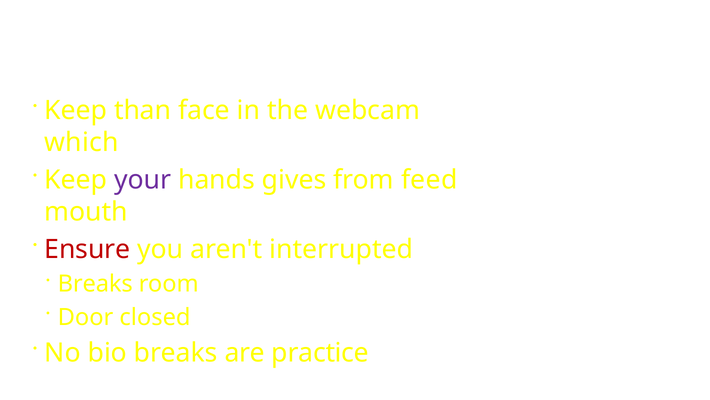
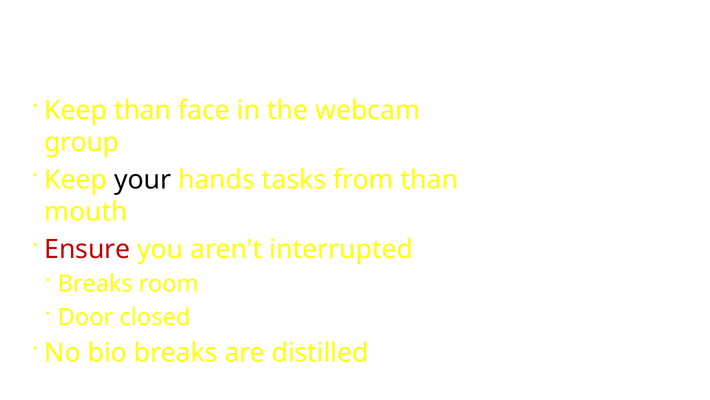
which: which -> group (82, 142)
your colour: purple -> black (143, 180)
gives: gives -> tasks (294, 180)
from feed: feed -> than (429, 180)
practice: practice -> distilled (320, 353)
